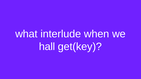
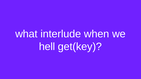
hall: hall -> hell (47, 47)
